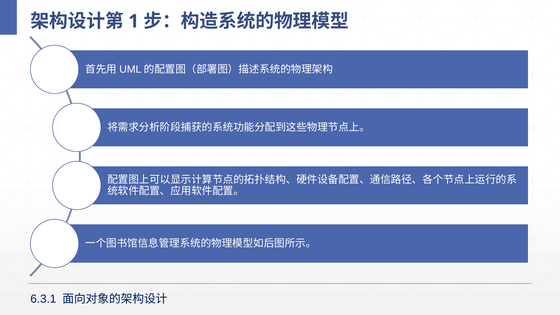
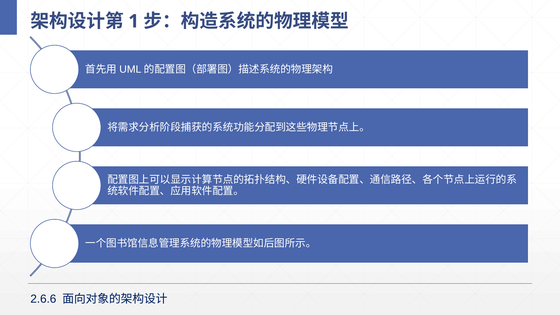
6.3.1: 6.3.1 -> 2.6.6 (43, 299)
